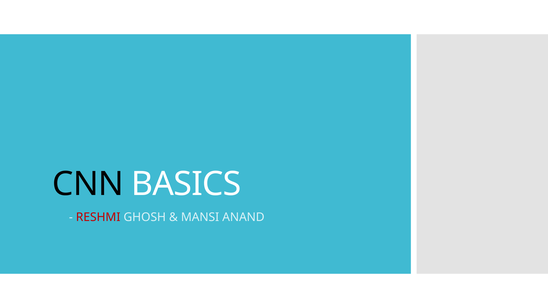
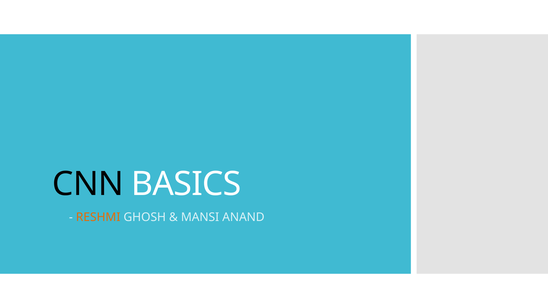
RESHMI colour: red -> orange (98, 217)
